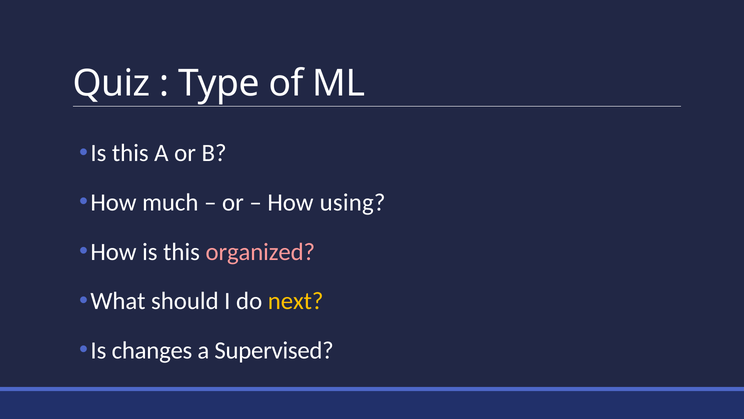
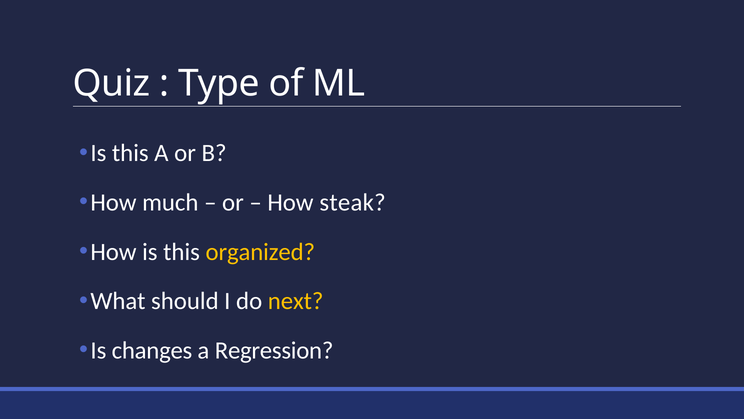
using: using -> steak (353, 202)
organized colour: pink -> yellow (260, 252)
Supervised: Supervised -> Regression (274, 350)
